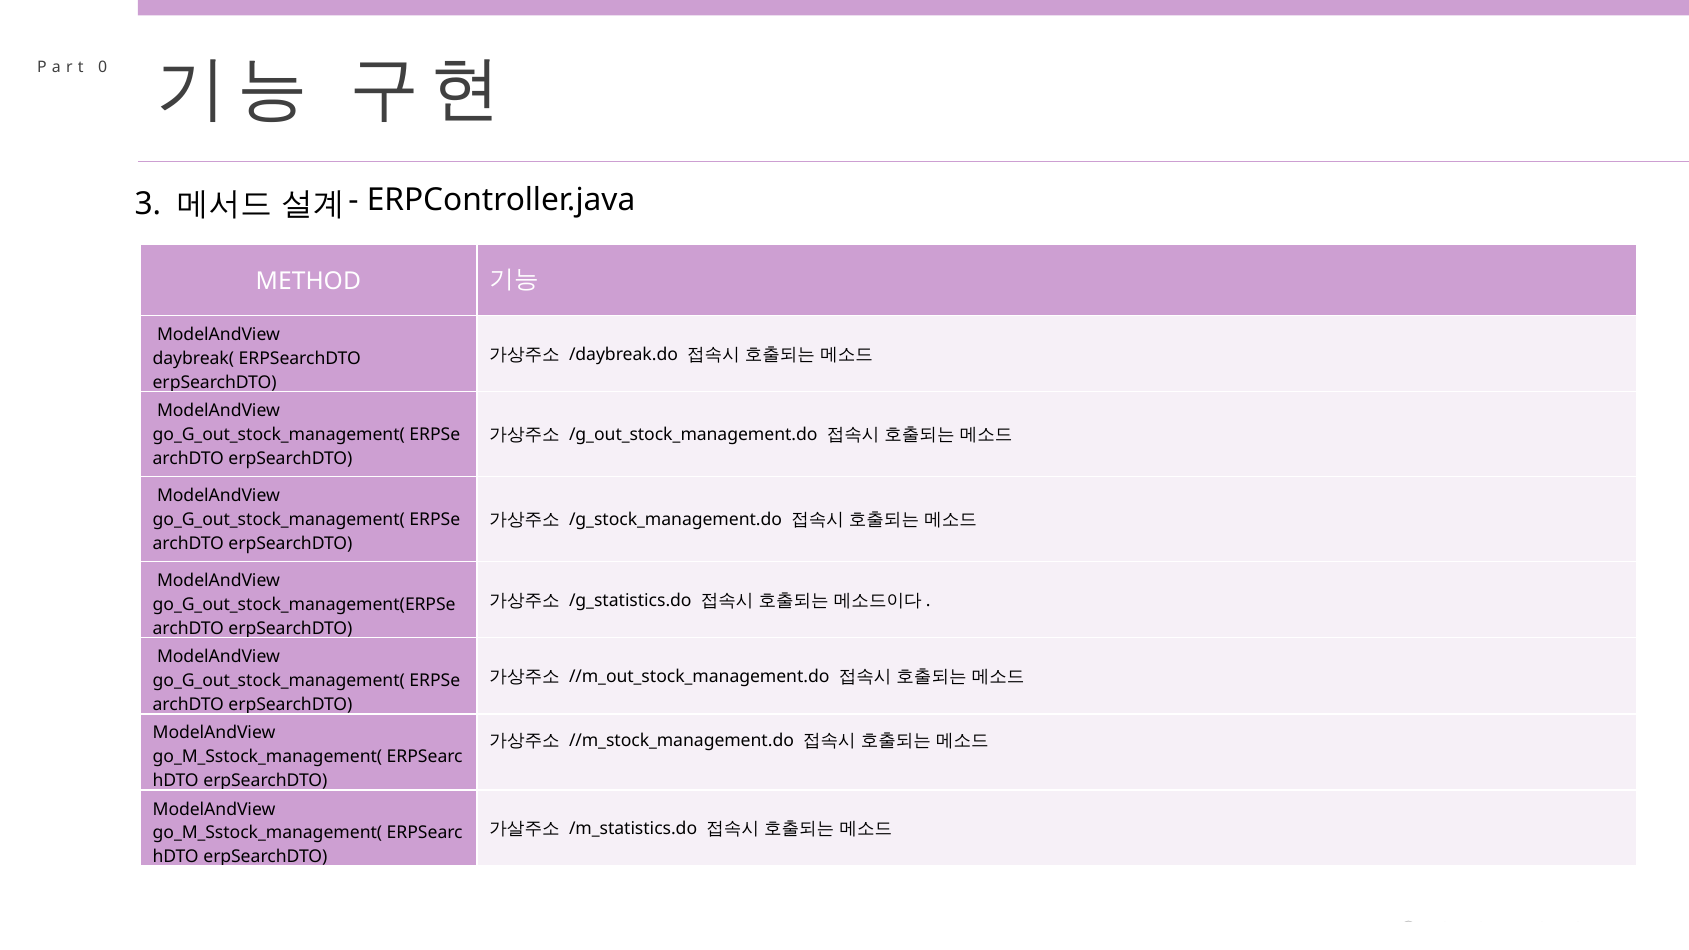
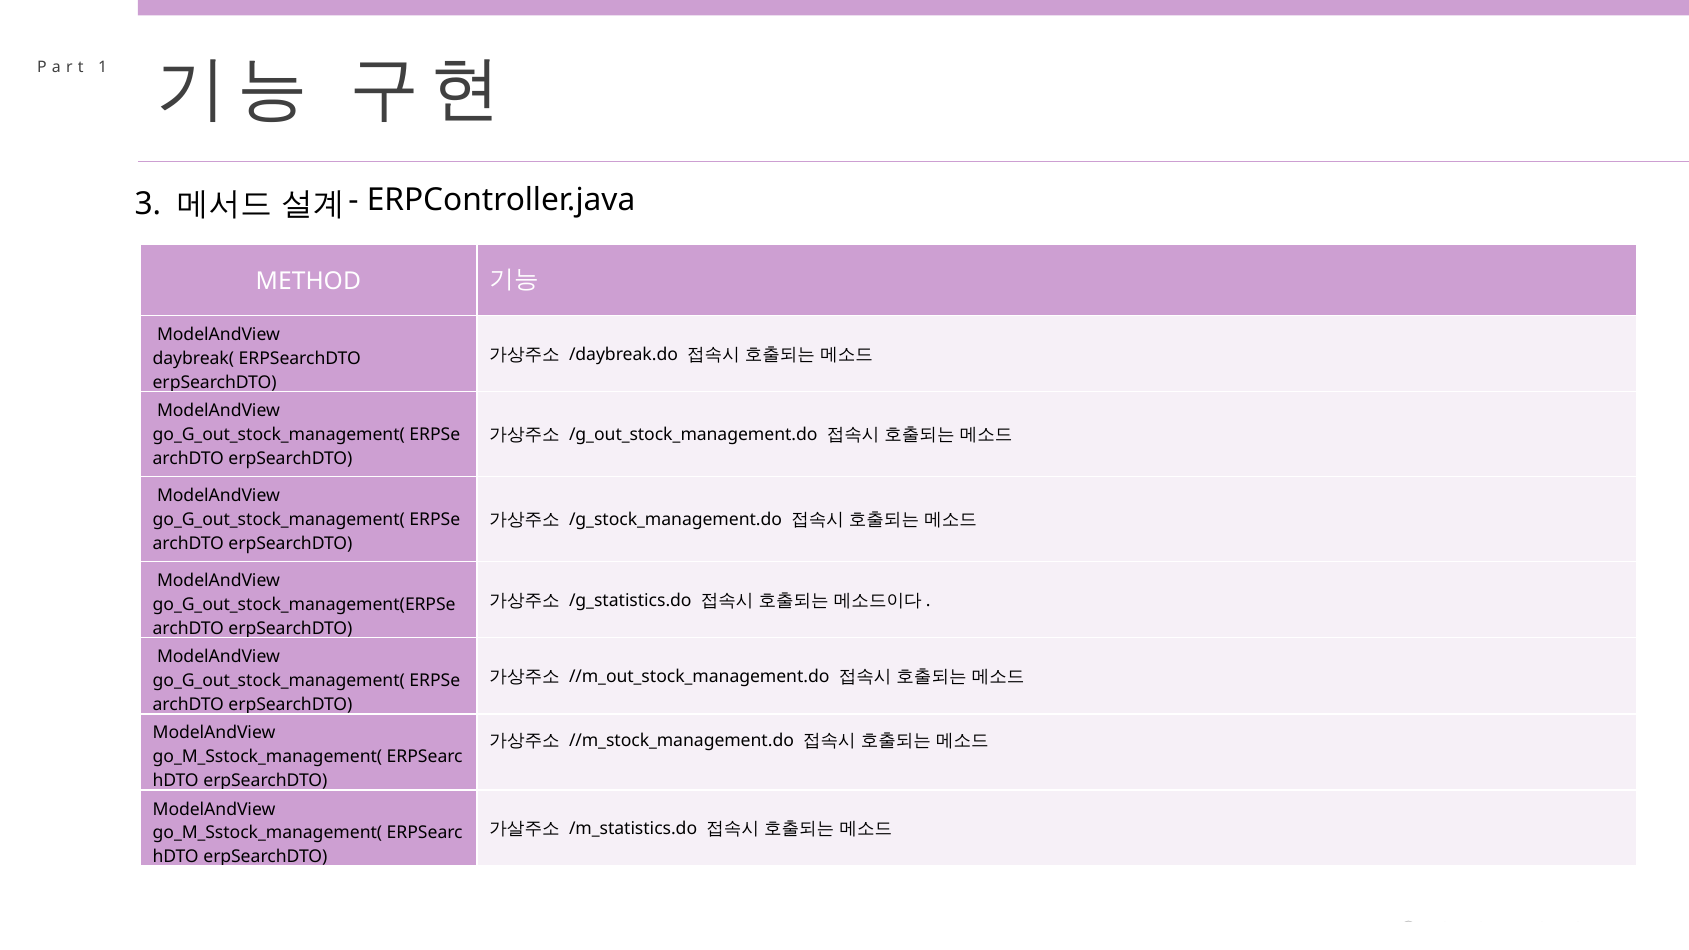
0: 0 -> 1 (103, 67)
